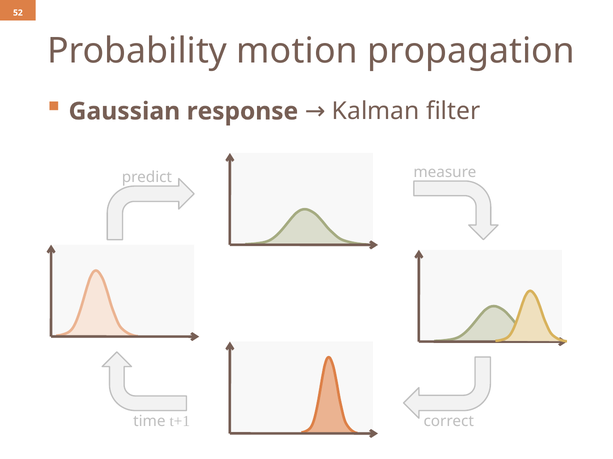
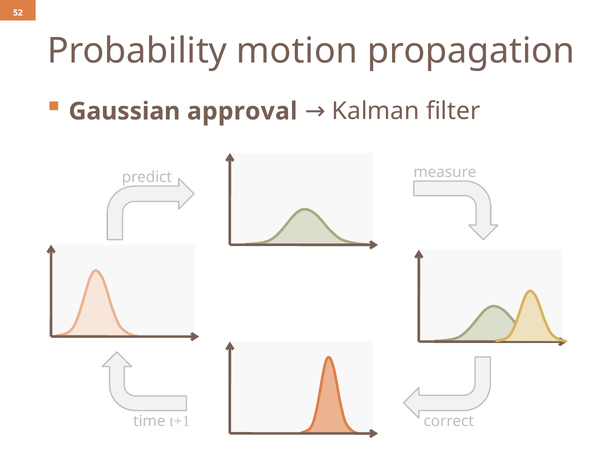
response: response -> approval (242, 112)
